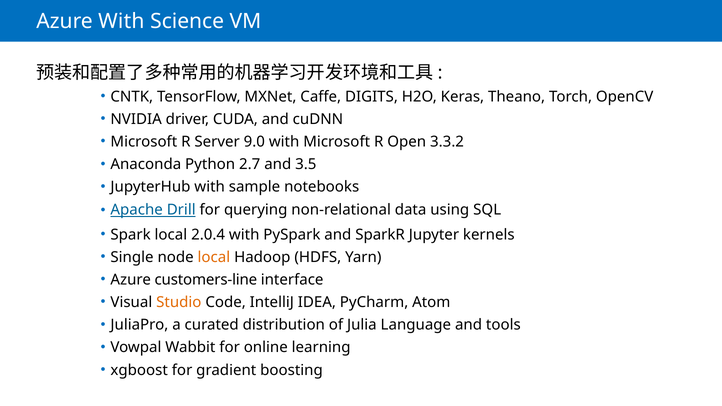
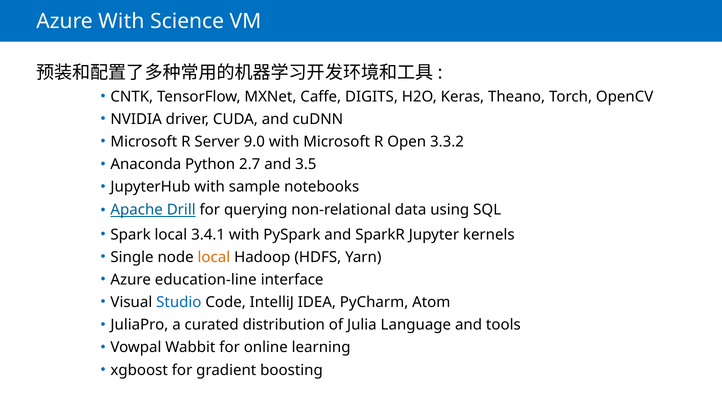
2.0.4: 2.0.4 -> 3.4.1 (208, 235)
customers-line: customers-line -> education-line (206, 280)
Studio colour: orange -> blue (179, 302)
